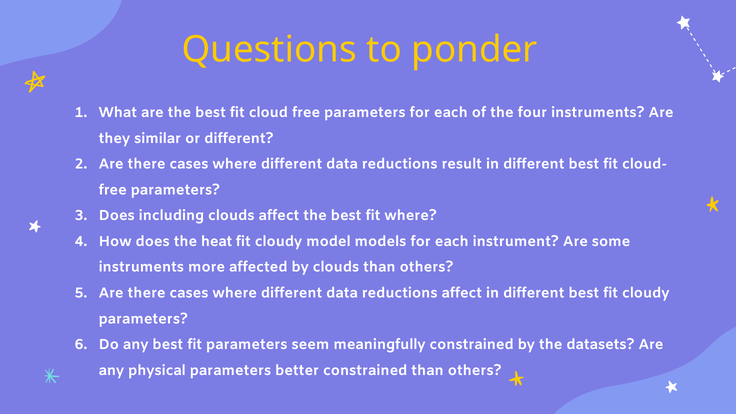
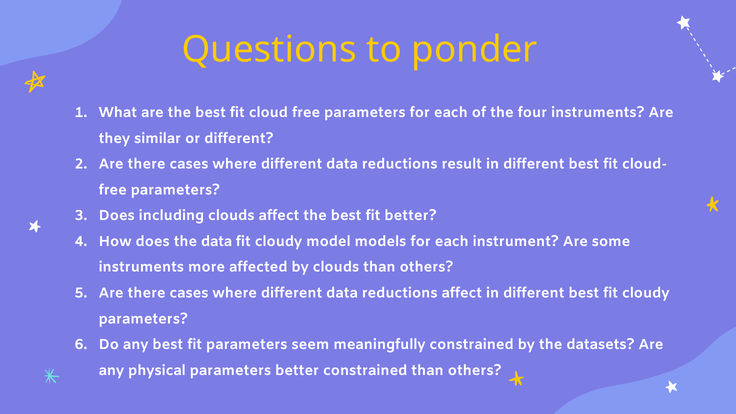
fit where: where -> better (411, 216)
the heat: heat -> data (217, 242)
